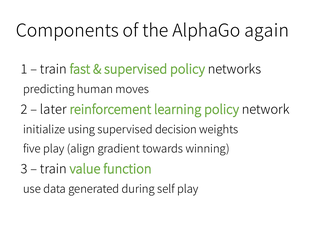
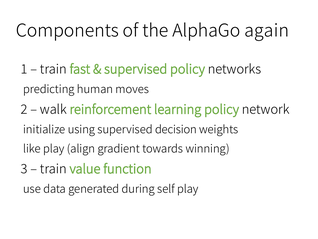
later: later -> walk (53, 109)
five: five -> like (32, 149)
